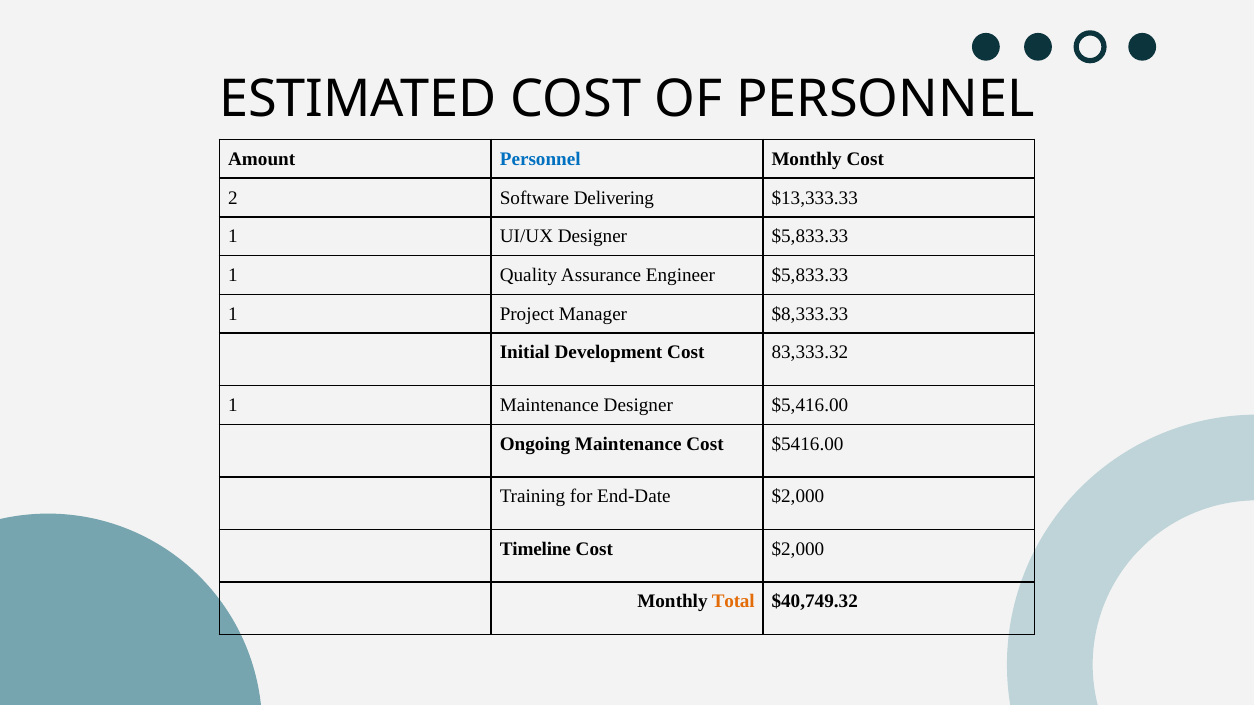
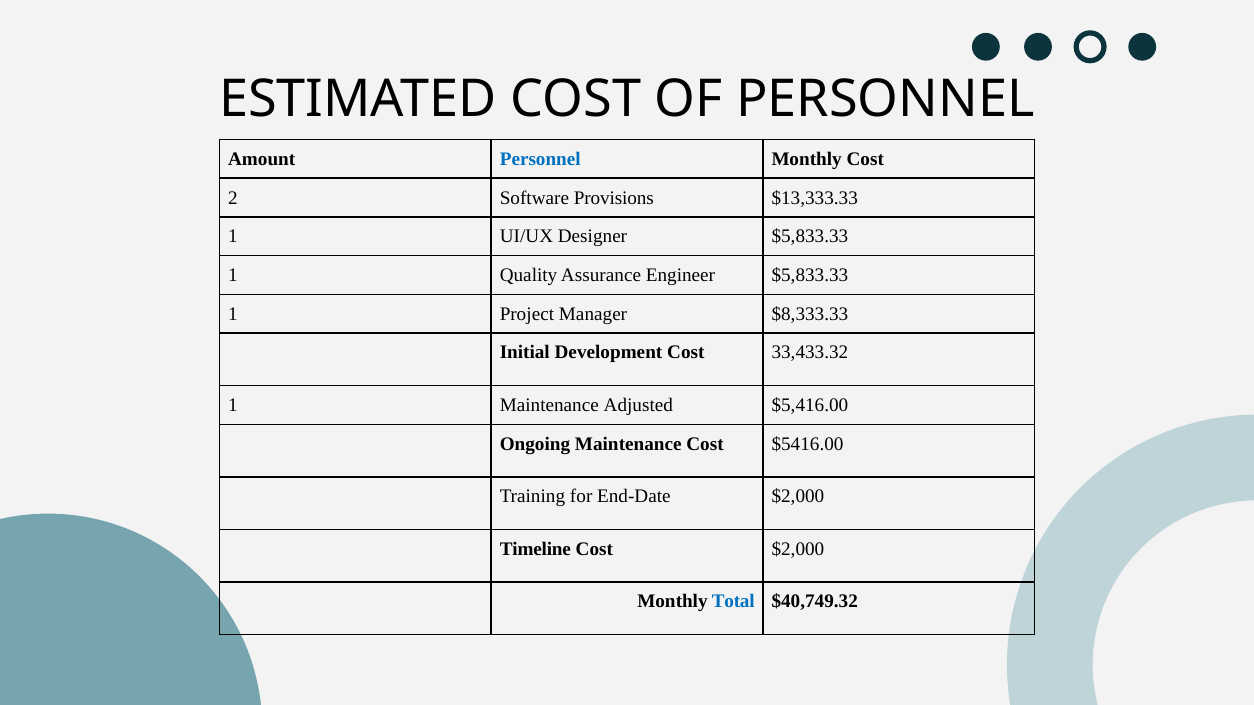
Delivering: Delivering -> Provisions (614, 198)
83,333.32: 83,333.32 -> 33,433.32 (810, 353)
Maintenance Designer: Designer -> Adjusted (638, 405)
Total colour: orange -> blue (733, 602)
